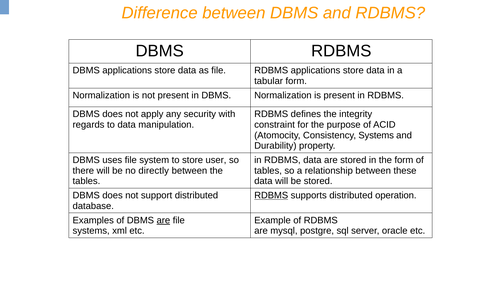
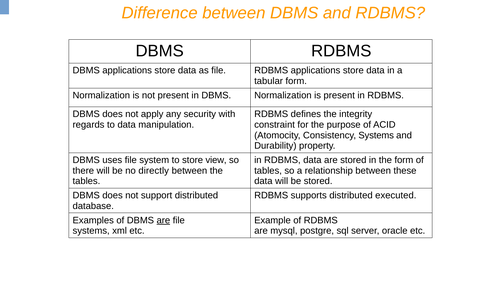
user: user -> view (216, 160)
RDBMS underline: present -> none (271, 195)
operation: operation -> executed (396, 195)
